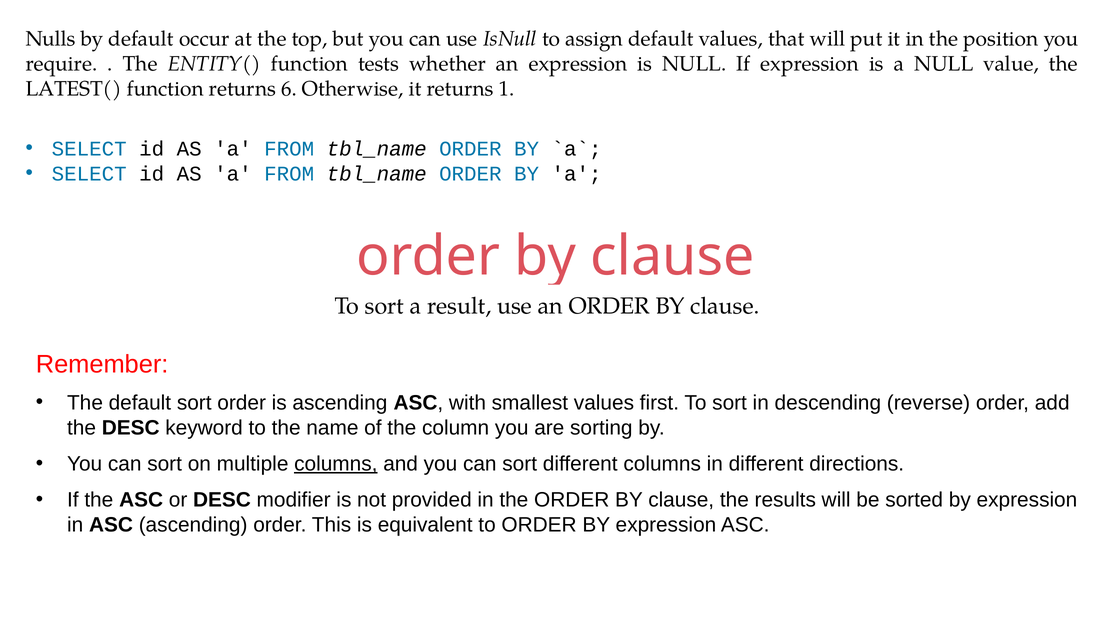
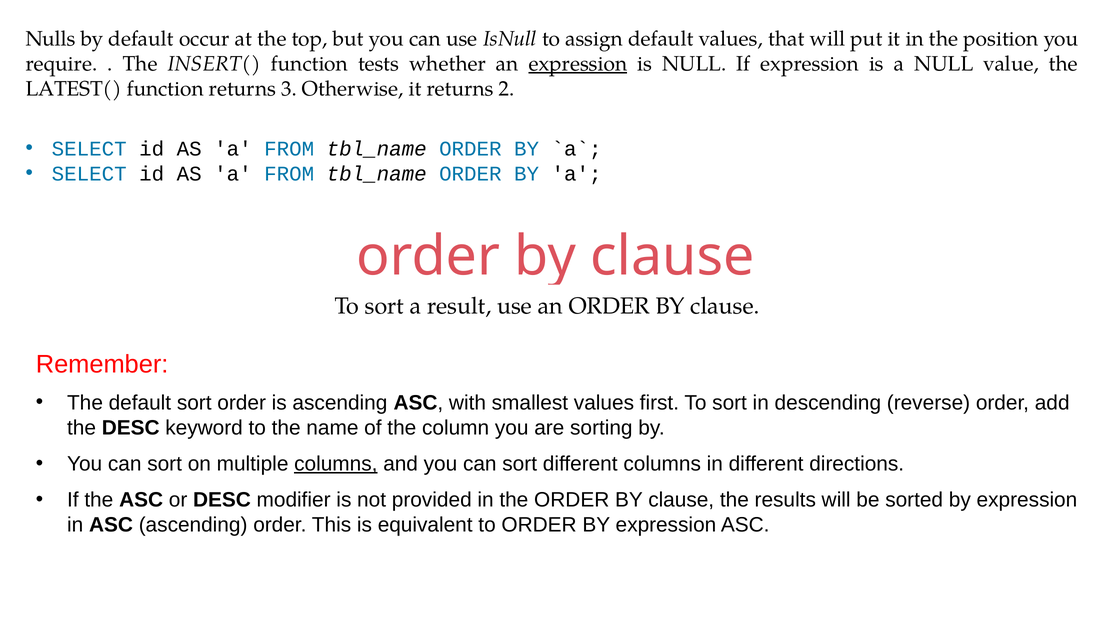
ENTITY(: ENTITY( -> INSERT( (214, 64)
expression underline: none -> present (578, 64)
6: 6 -> 3 (289, 89)
1: 1 -> 2 (507, 89)
